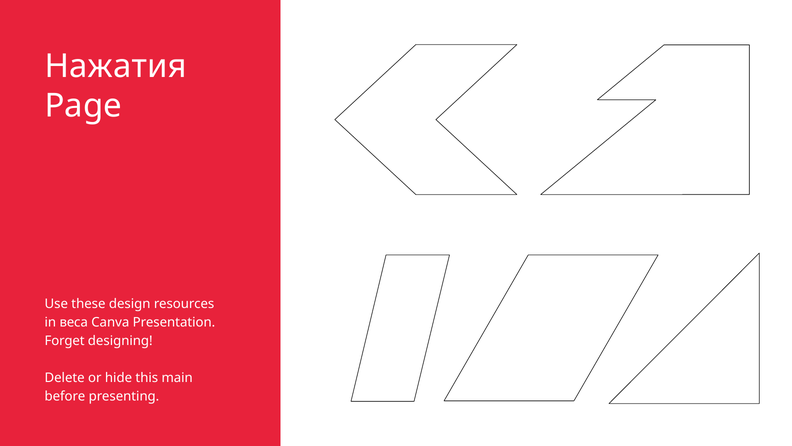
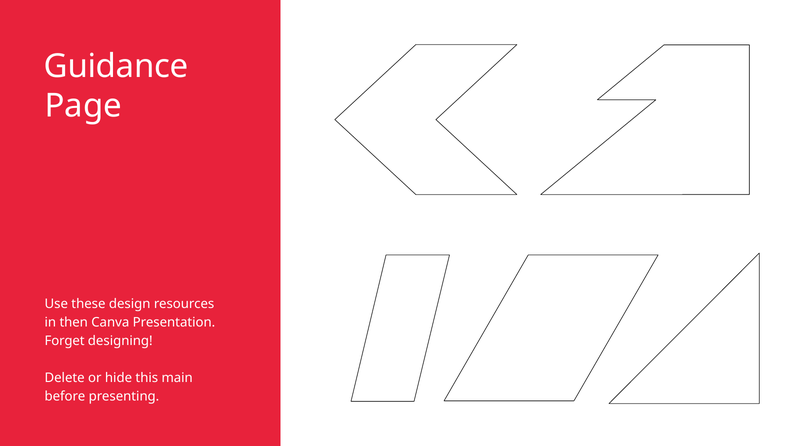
Нажатия: Нажатия -> Guidance (116, 66)
веса: веса -> then (74, 322)
